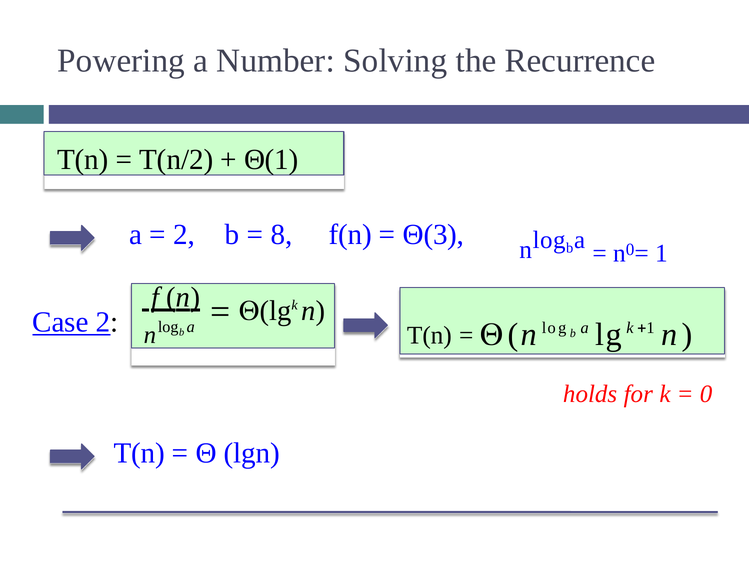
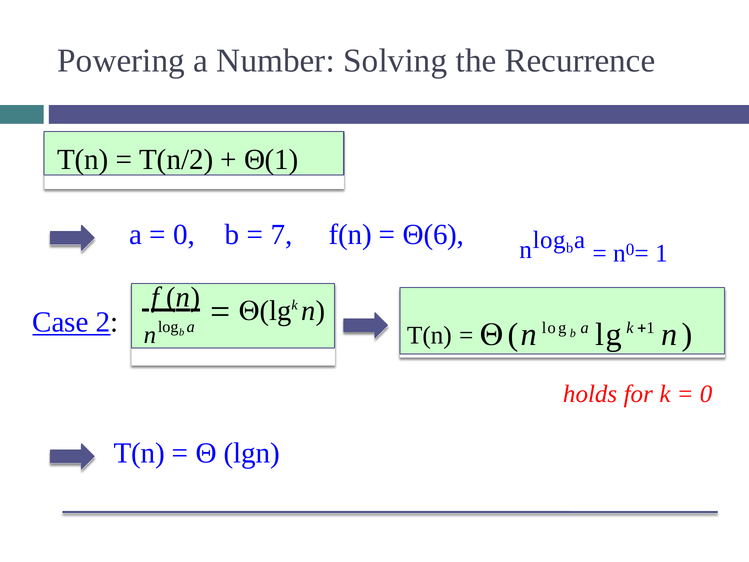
2: 2 -> 0 (184, 234)
8: 8 -> 7 (281, 234)
Θ(3: Θ(3 -> Θ(6 (434, 234)
